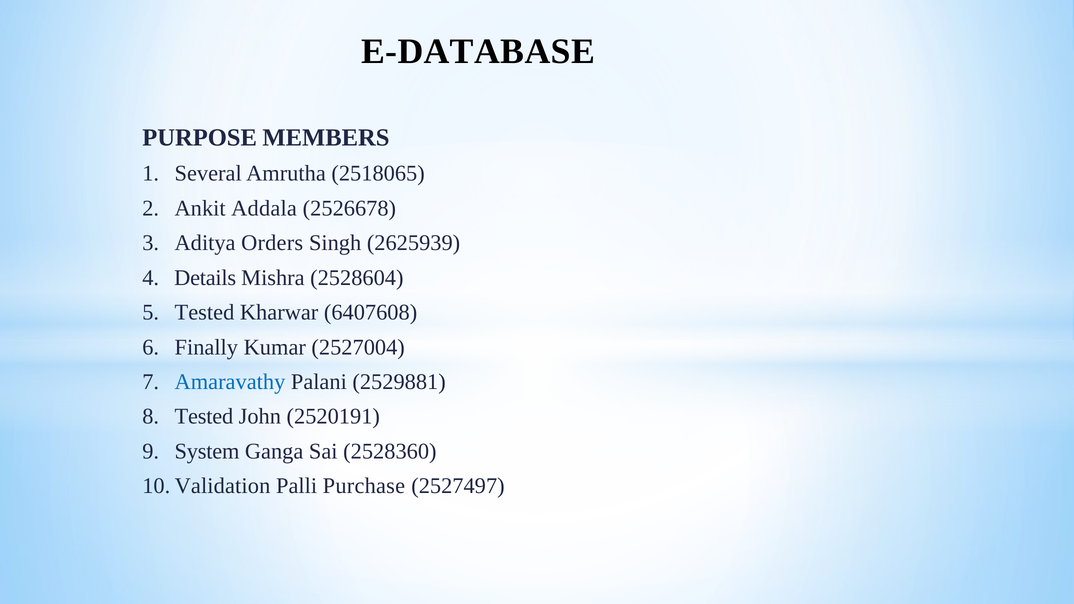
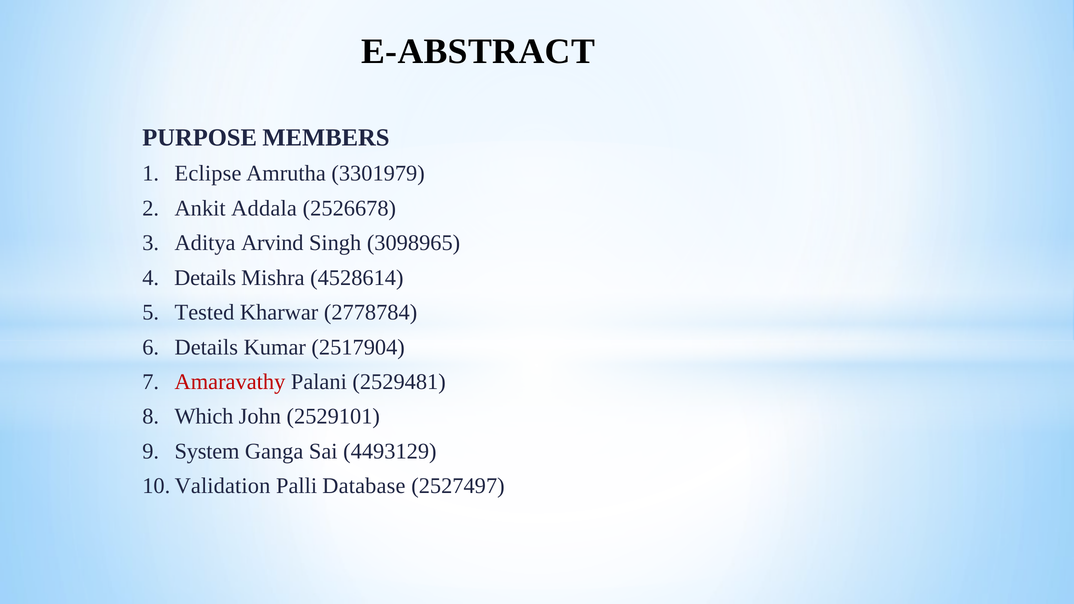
E-DATABASE: E-DATABASE -> E-ABSTRACT (478, 51)
Several: Several -> Eclipse (208, 174)
2518065: 2518065 -> 3301979 (378, 174)
Orders: Orders -> Arvind (272, 243)
2625939: 2625939 -> 3098965 (414, 243)
2528604: 2528604 -> 4528614 (357, 278)
6407608: 6407608 -> 2778784 (371, 312)
6 Finally: Finally -> Details (206, 347)
2527004: 2527004 -> 2517904 (358, 347)
Amaravathy colour: blue -> red (230, 382)
2529881: 2529881 -> 2529481 (399, 382)
8 Tested: Tested -> Which (204, 417)
2520191: 2520191 -> 2529101 (333, 417)
2528360: 2528360 -> 4493129 (390, 451)
Purchase: Purchase -> Database (364, 486)
